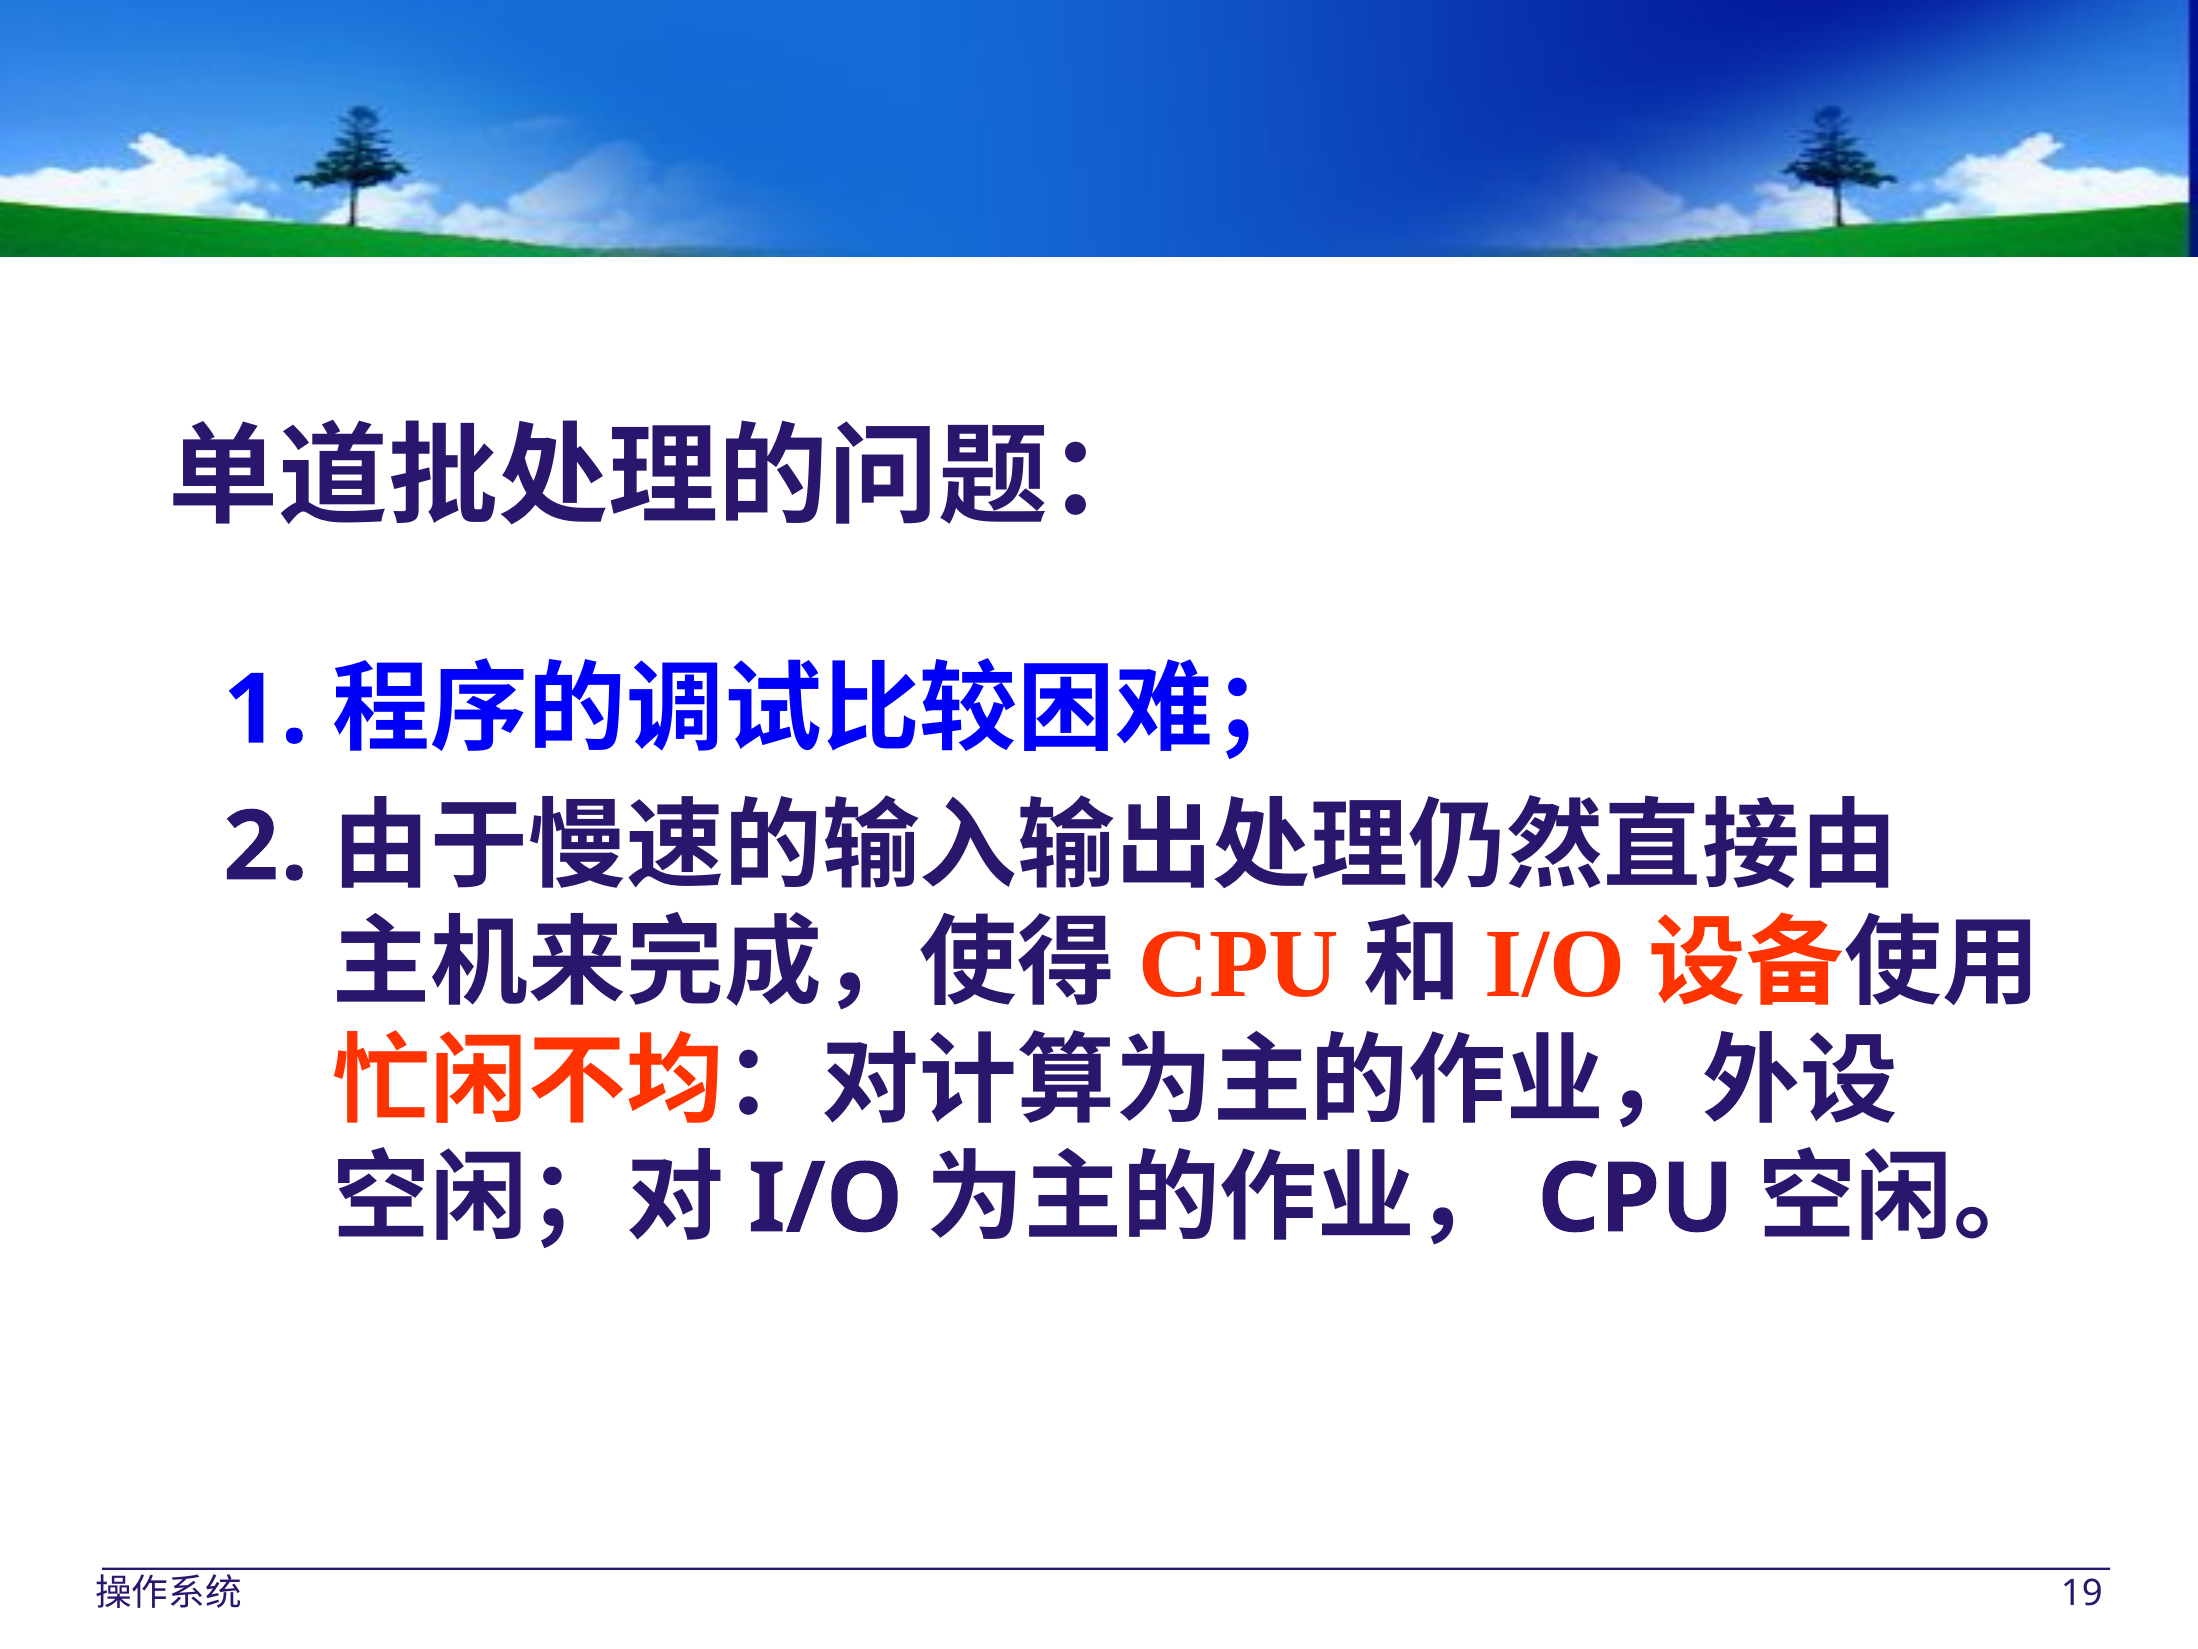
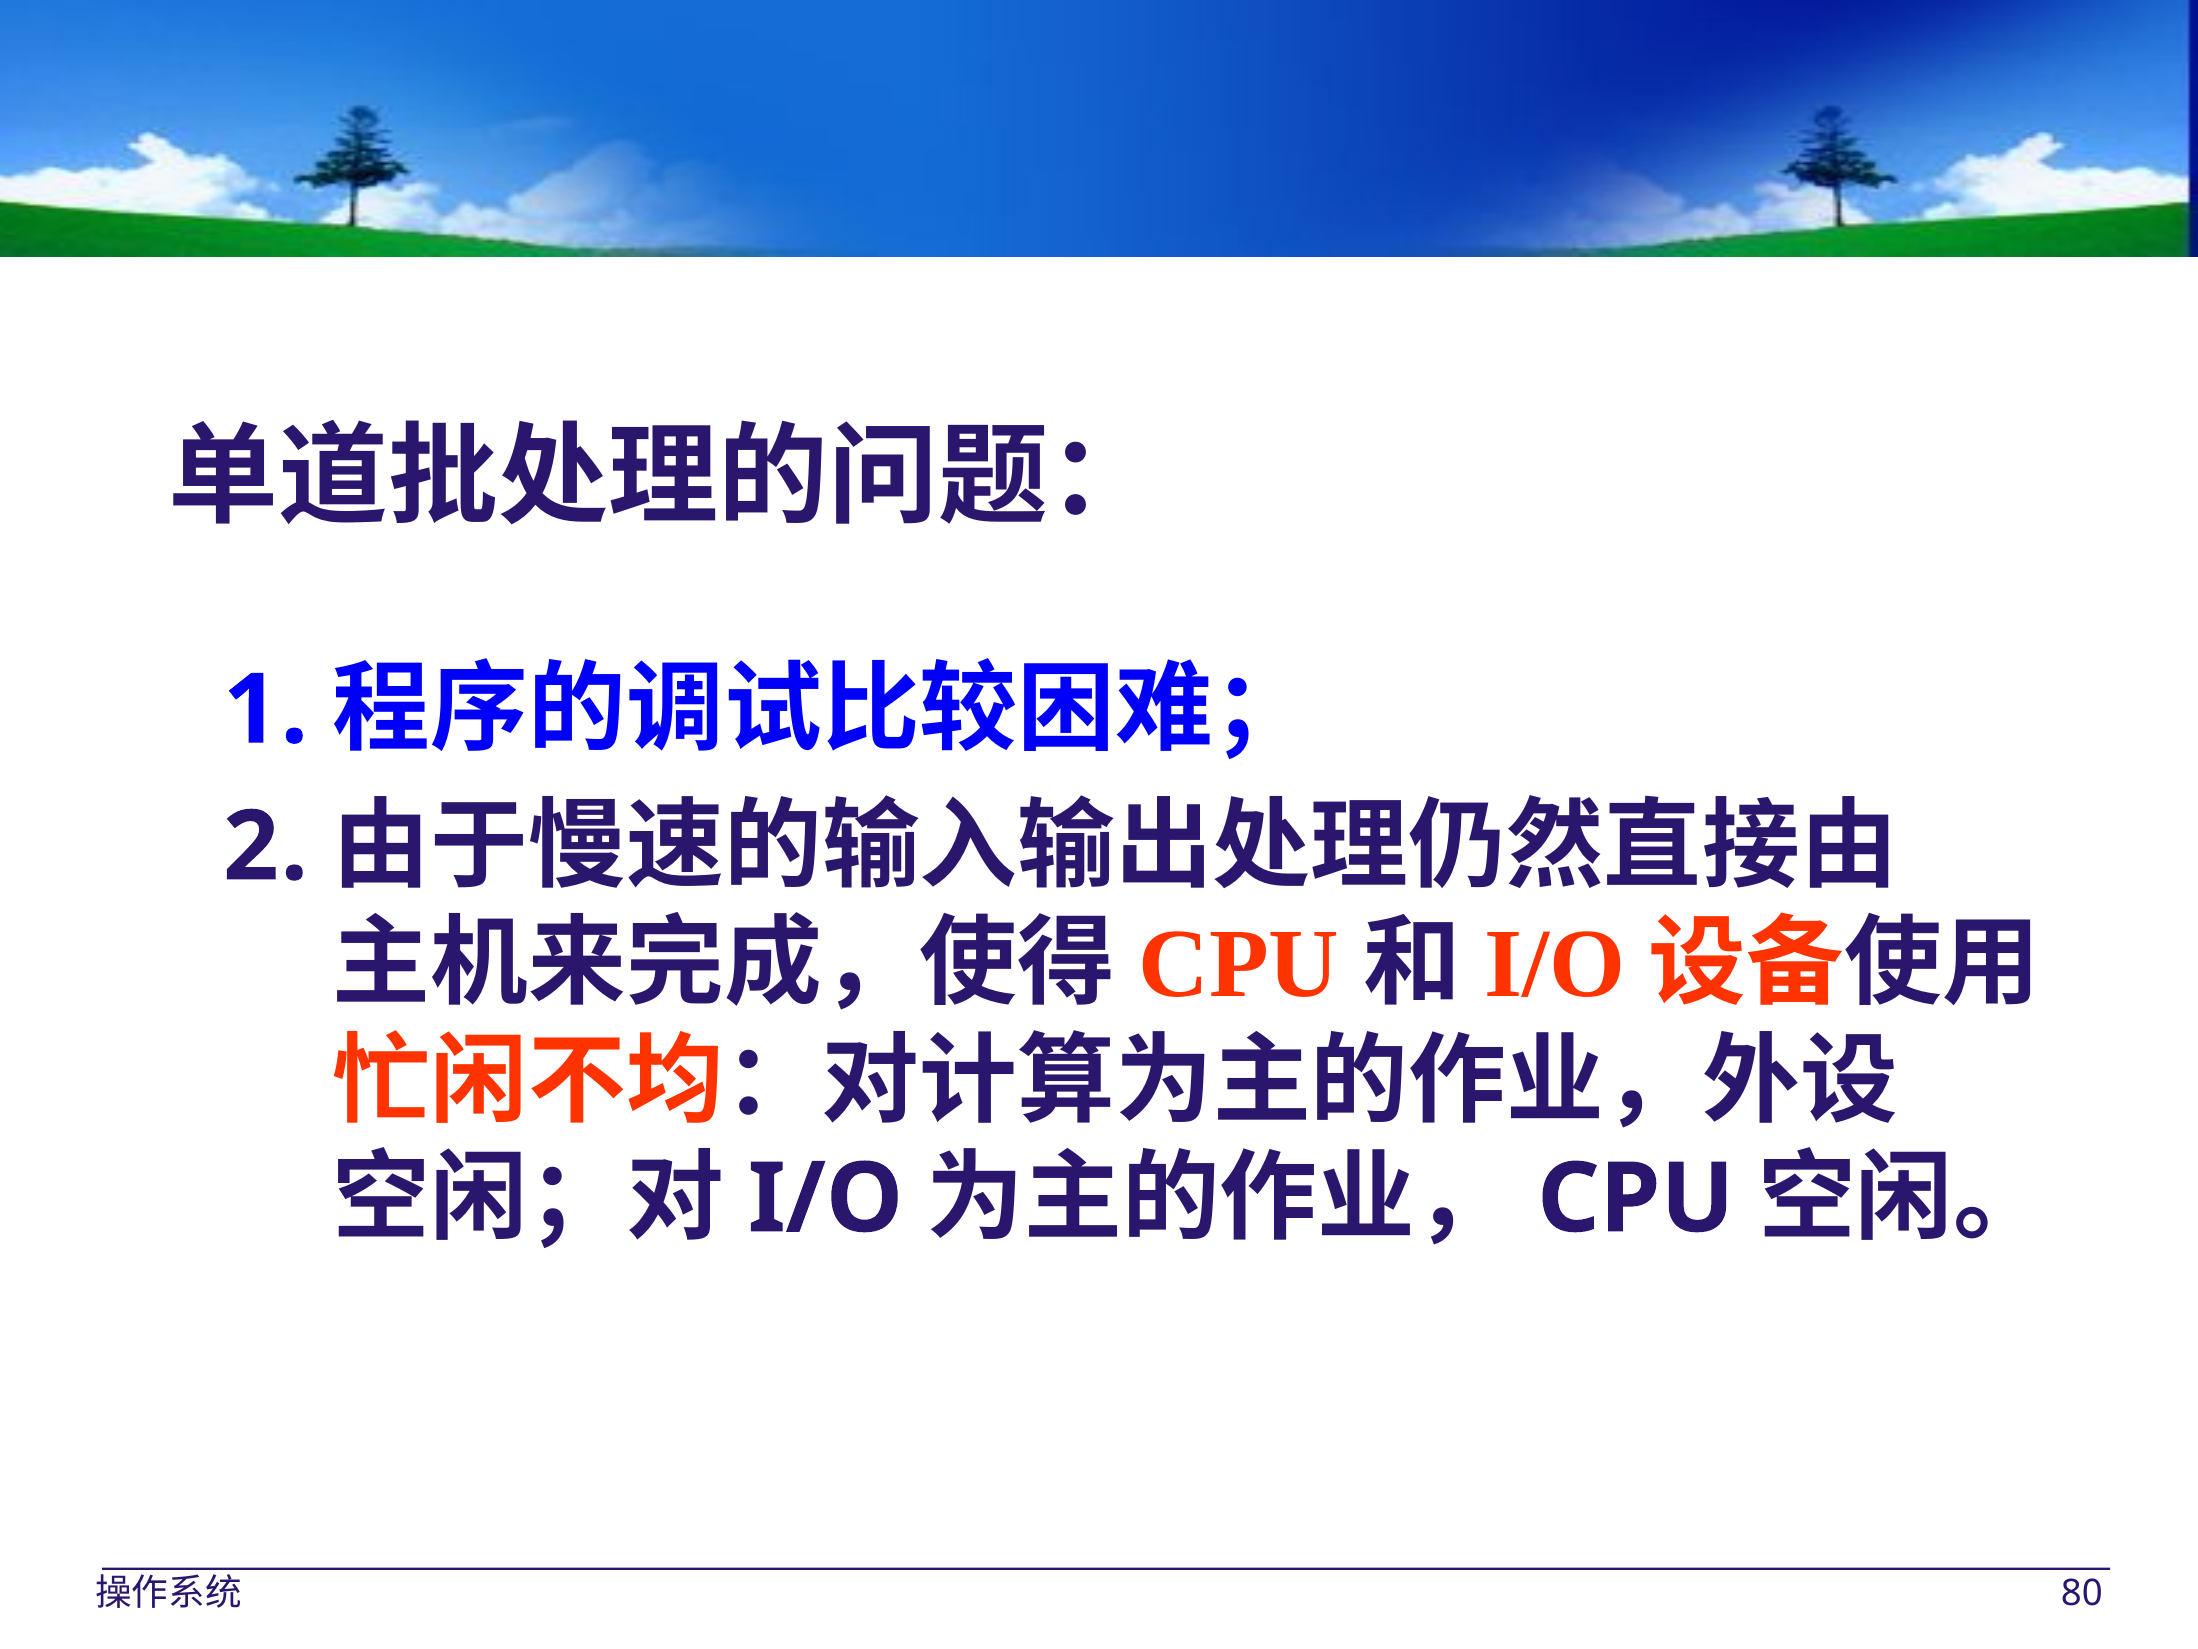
19: 19 -> 80 (2082, 1593)
